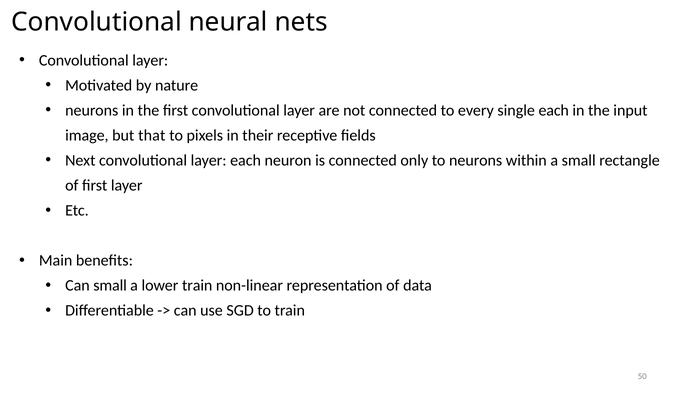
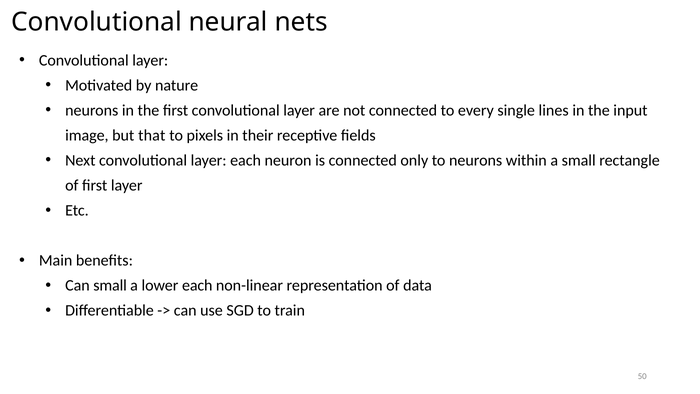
single each: each -> lines (554, 110)
lower train: train -> each (197, 285)
